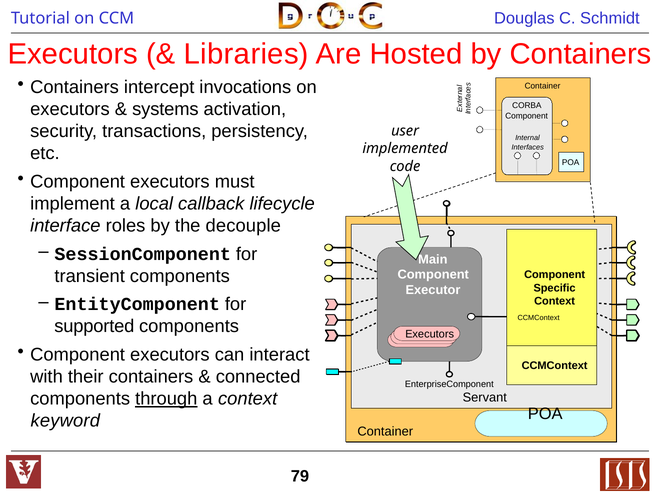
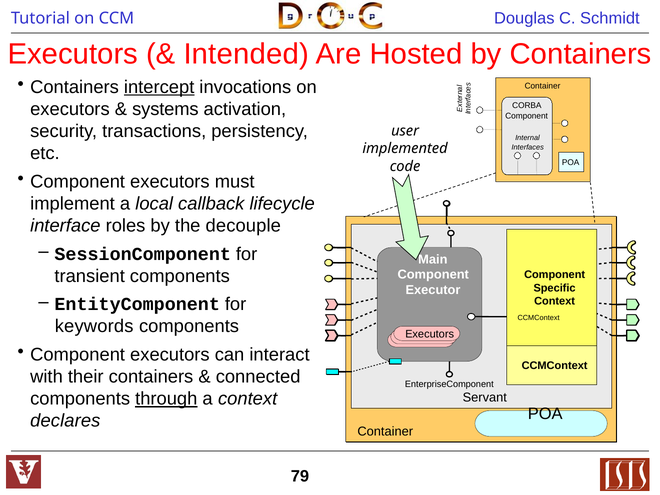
Libraries: Libraries -> Intended (246, 54)
intercept underline: none -> present (159, 87)
supported: supported -> keywords (94, 326)
keyword: keyword -> declares (65, 421)
